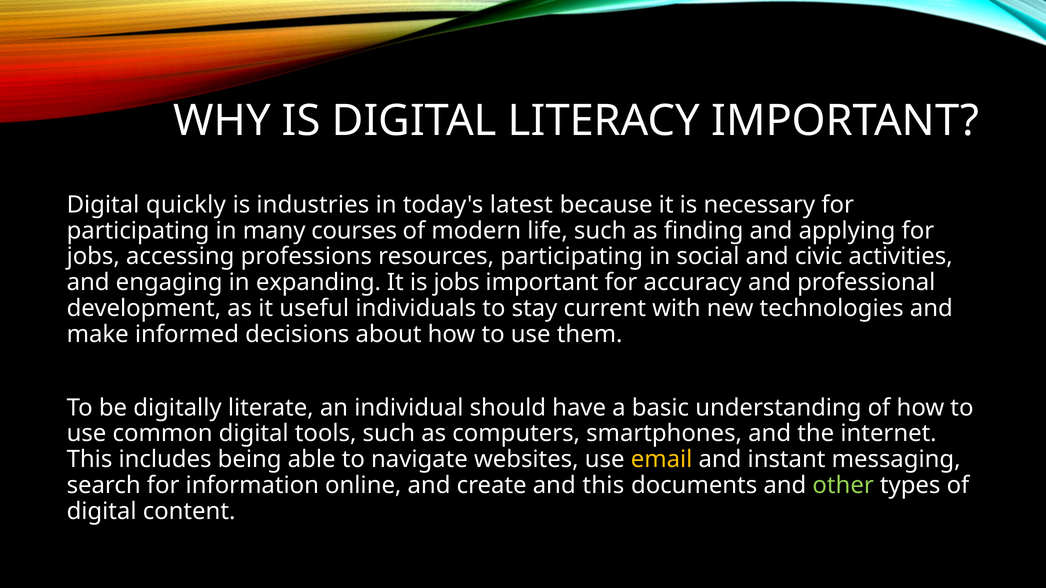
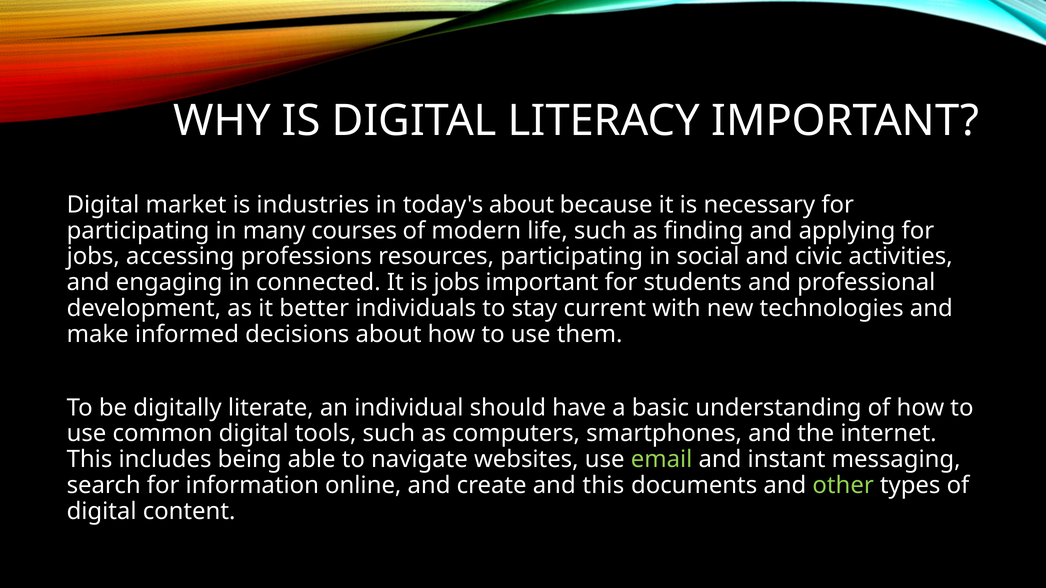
quickly: quickly -> market (186, 205)
today's latest: latest -> about (522, 205)
expanding: expanding -> connected (318, 283)
accuracy: accuracy -> students (693, 283)
useful: useful -> better (314, 309)
email colour: yellow -> light green (662, 460)
